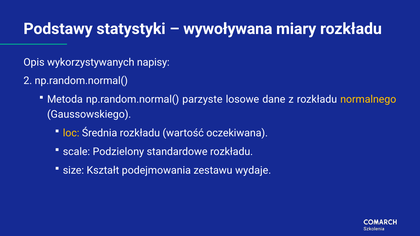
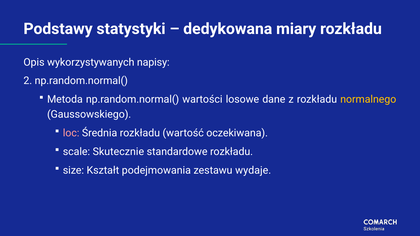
wywoływana: wywoływana -> dedykowana (228, 29)
parzyste: parzyste -> wartości (202, 100)
loc colour: yellow -> pink (71, 133)
Podzielony: Podzielony -> Skutecznie (118, 152)
